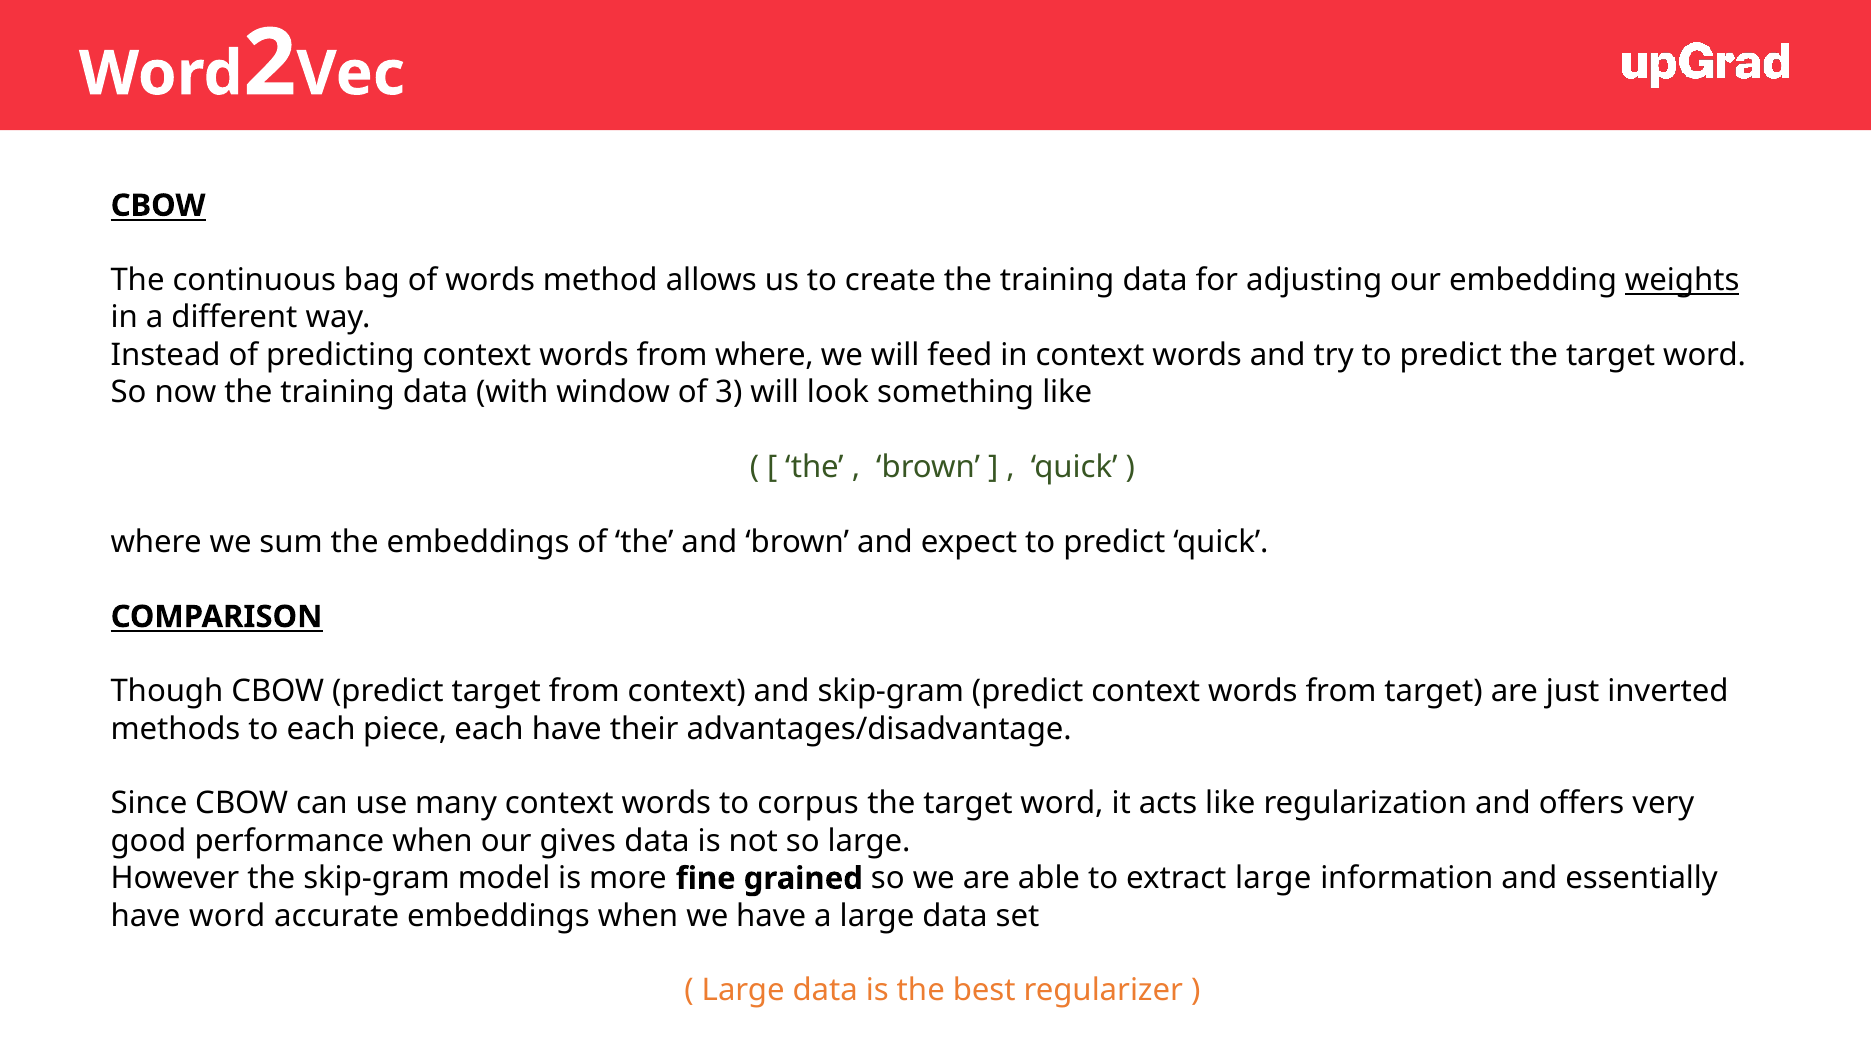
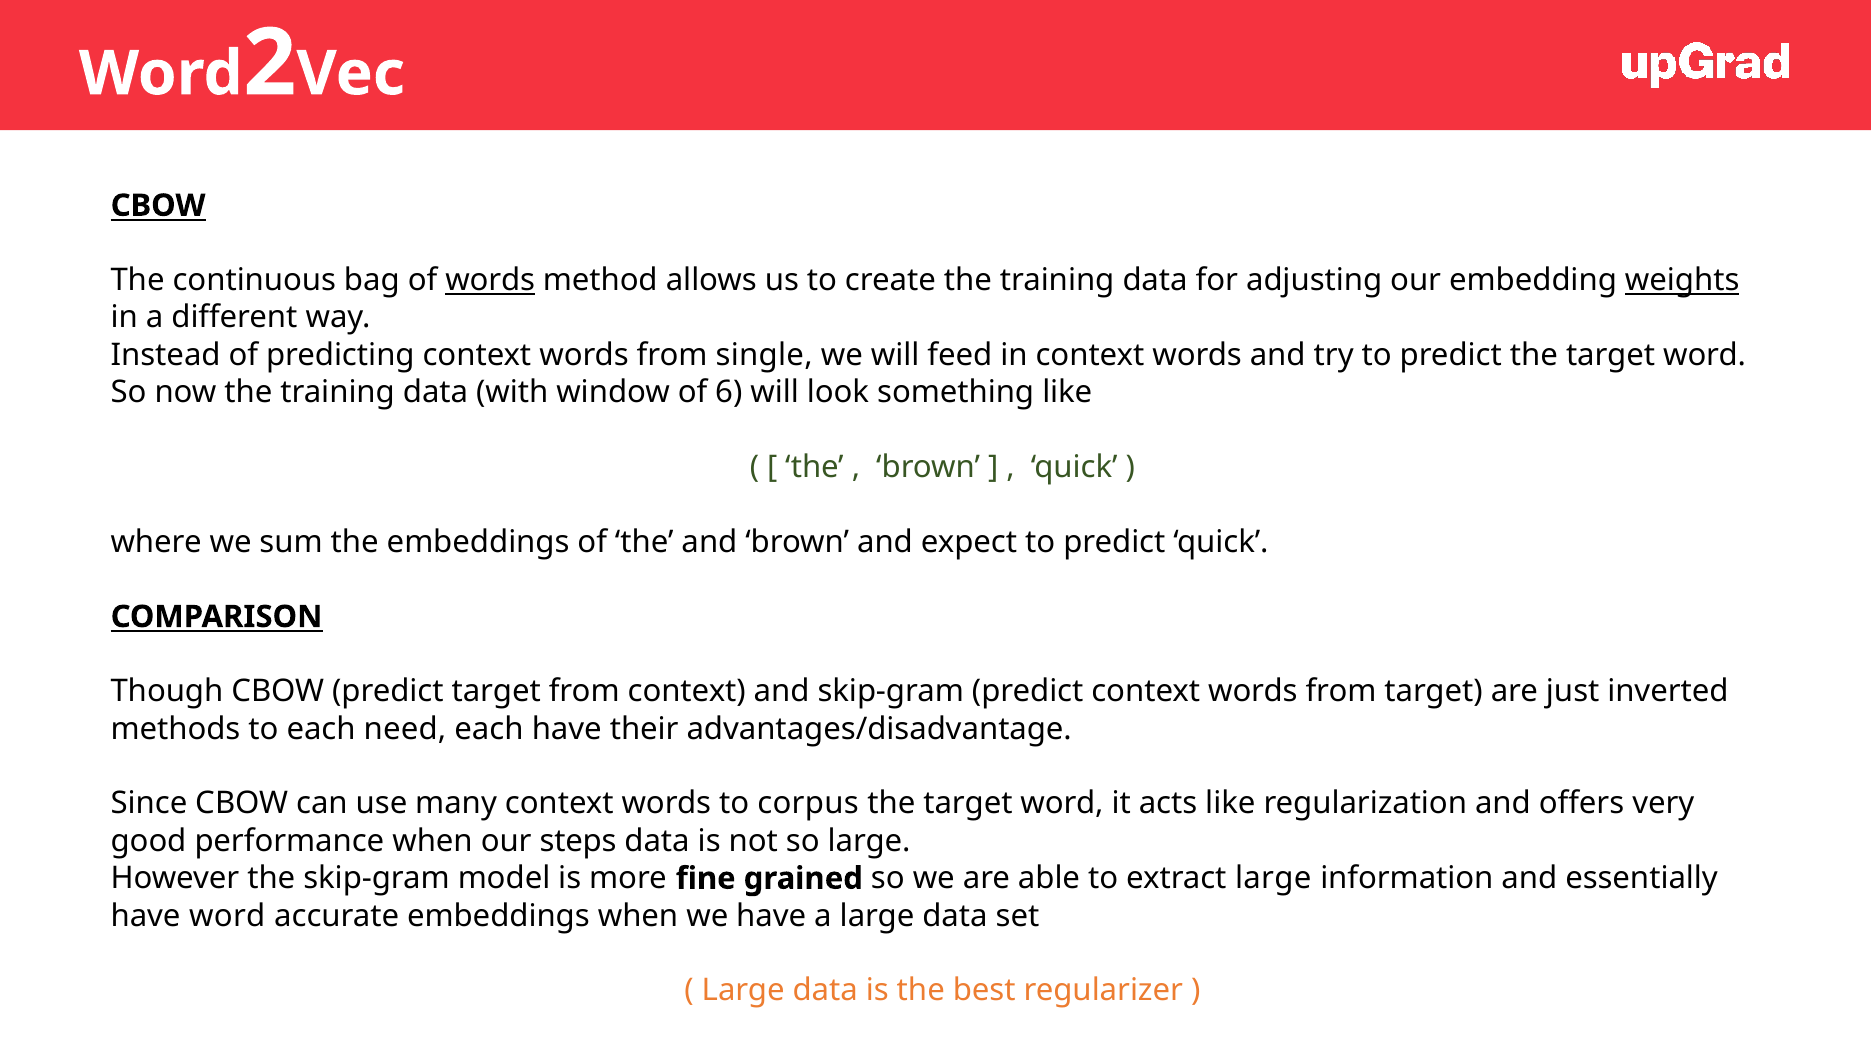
words underline: none -> present (490, 280)
from where: where -> single (764, 355)
3: 3 -> 6 (729, 393)
piece: piece -> need (405, 729)
gives: gives -> steps (578, 841)
